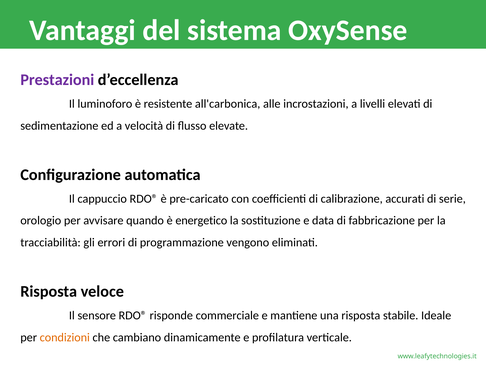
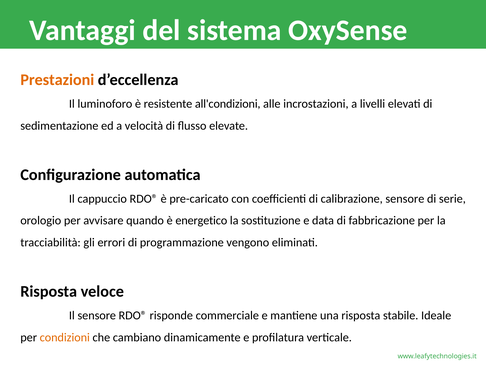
Prestazioni colour: purple -> orange (57, 80)
all'carbonica: all'carbonica -> all'condizioni (228, 104)
calibrazione accurati: accurati -> sensore (405, 198)
